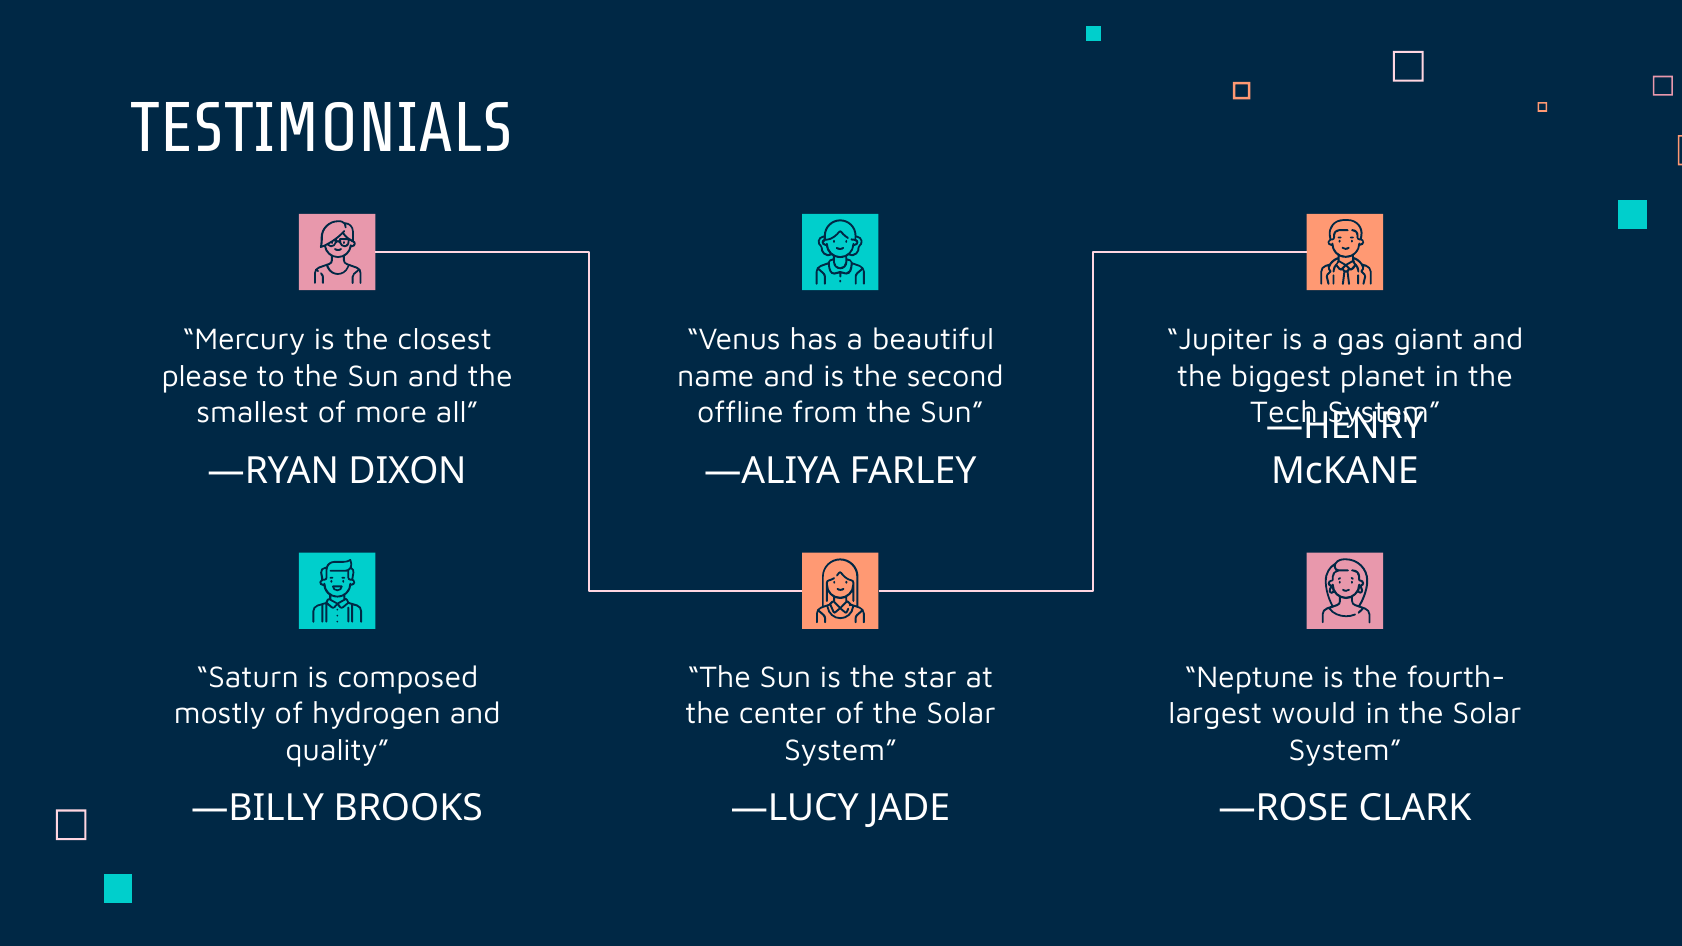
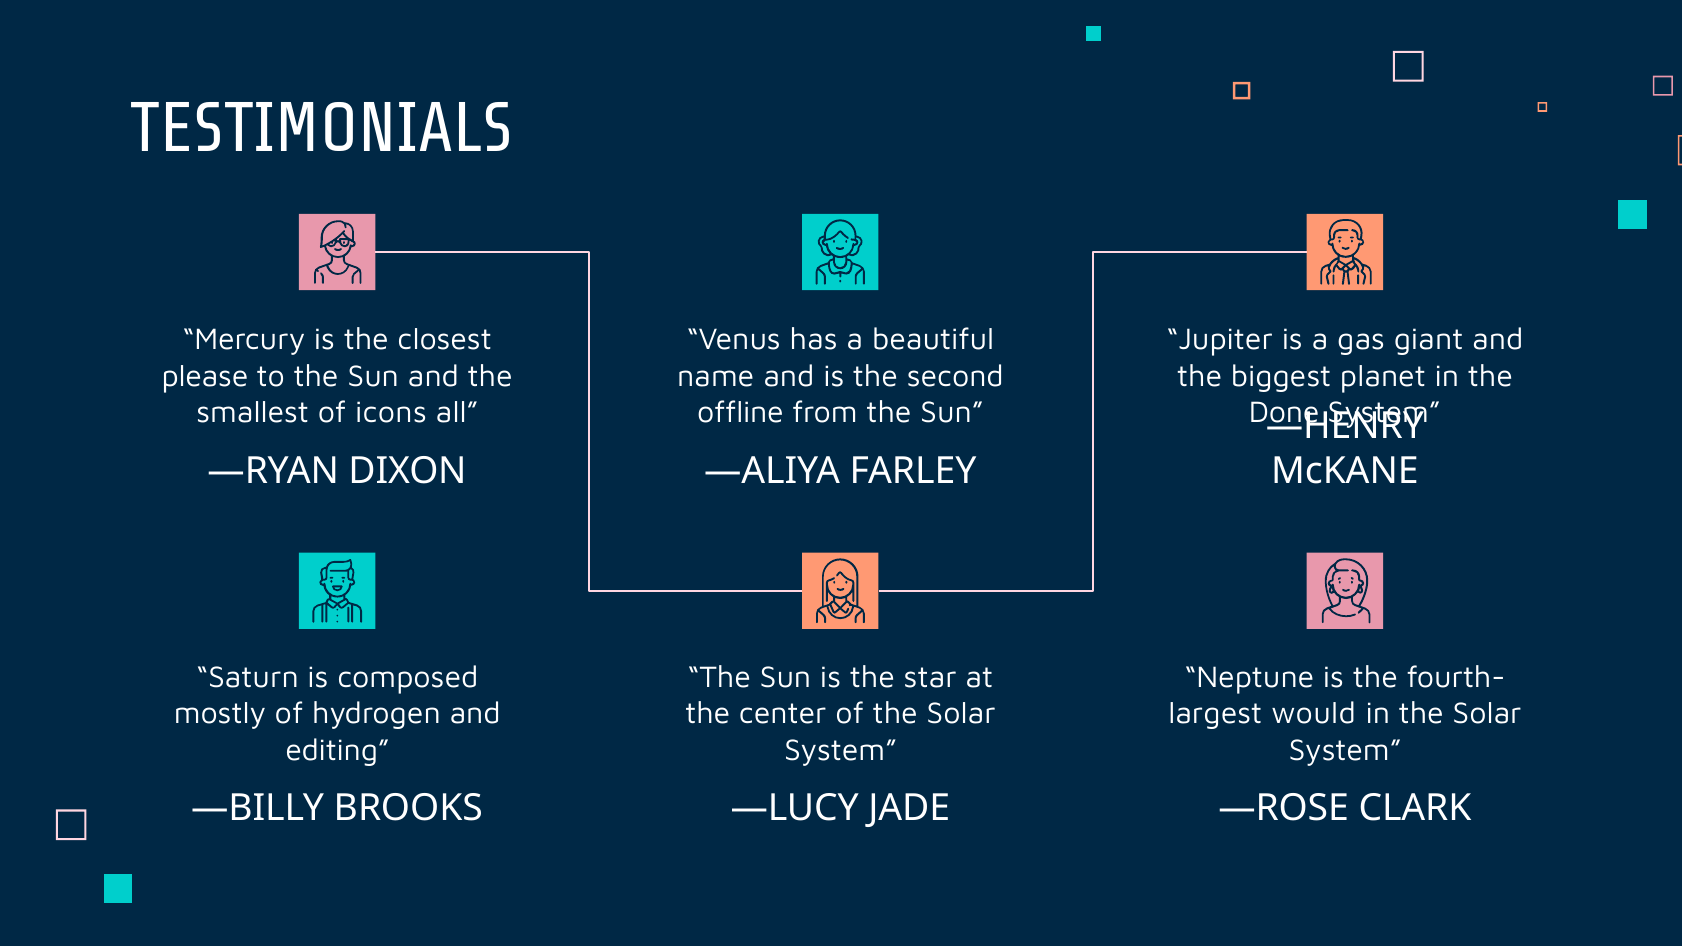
more: more -> icons (391, 413)
Tech: Tech -> Done (1284, 413)
quality: quality -> editing (337, 750)
